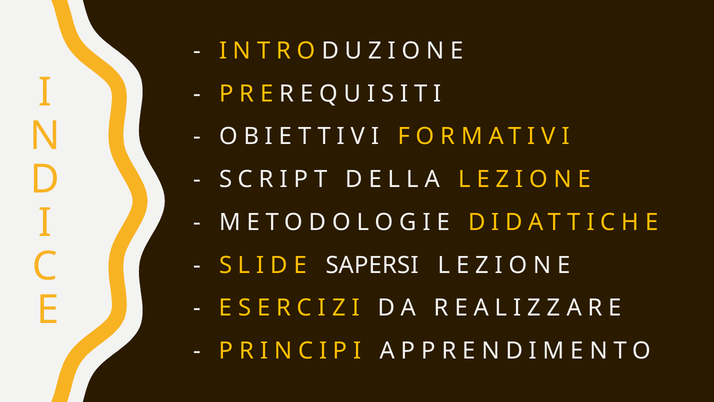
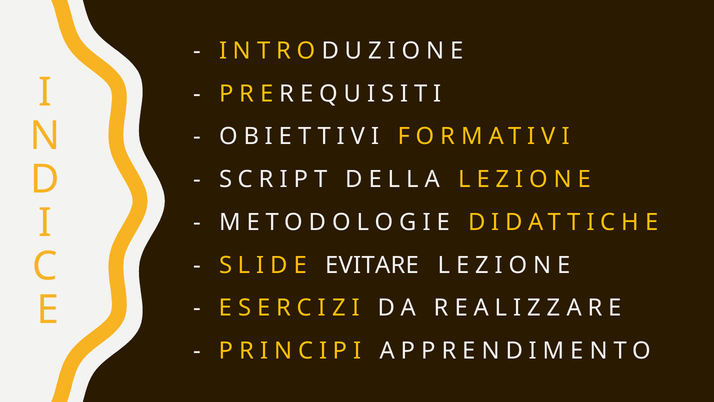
SAPERSI: SAPERSI -> EVITARE (372, 265)
